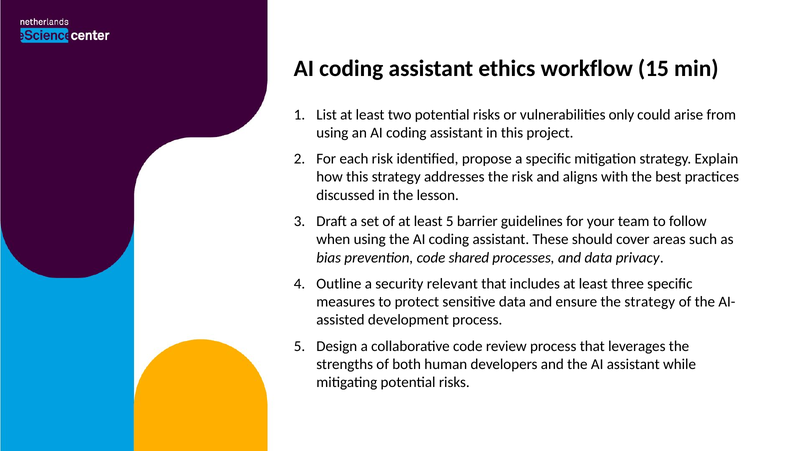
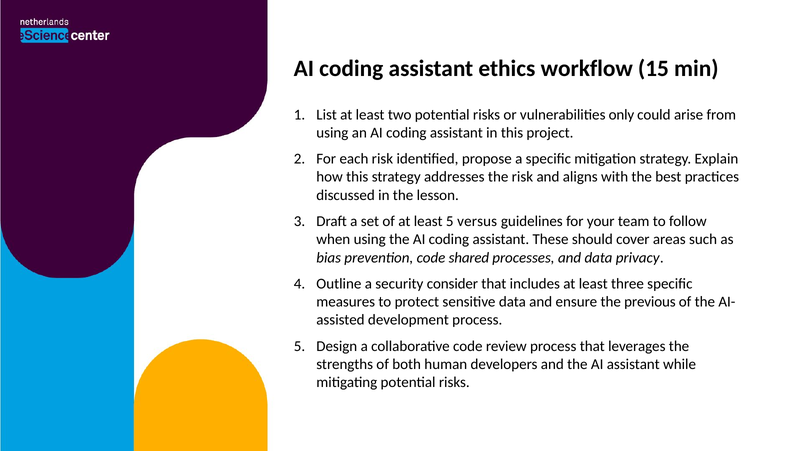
barrier: barrier -> versus (477, 221)
relevant: relevant -> consider (452, 284)
the strategy: strategy -> previous (650, 302)
